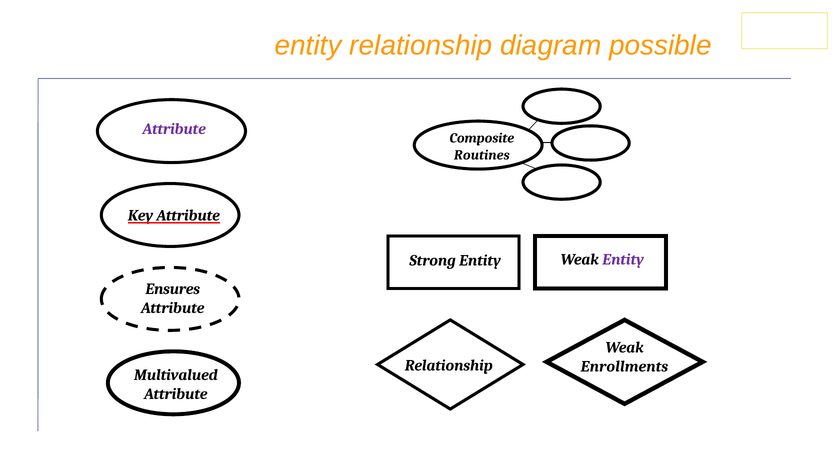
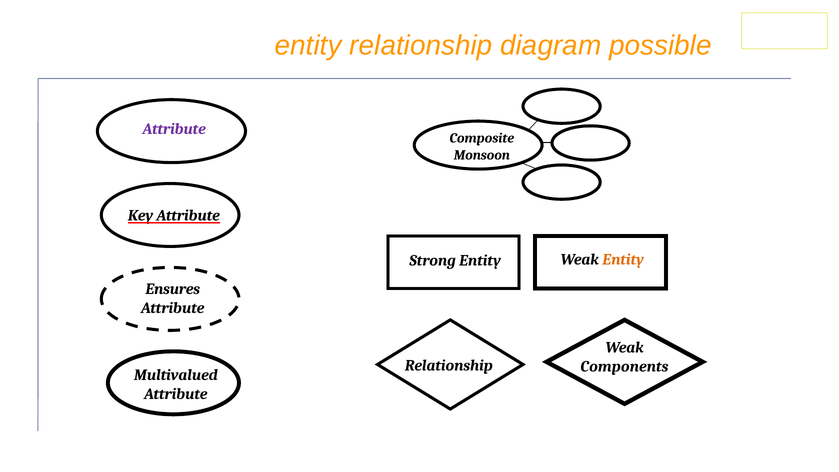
Routines: Routines -> Monsoon (482, 155)
Entity colour: purple -> orange (623, 260)
Enrollments: Enrollments -> Components (624, 366)
